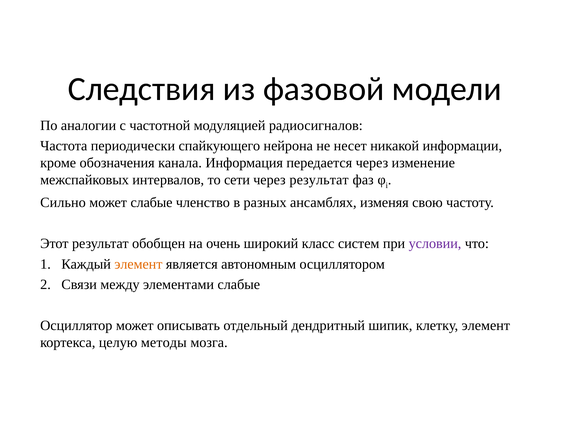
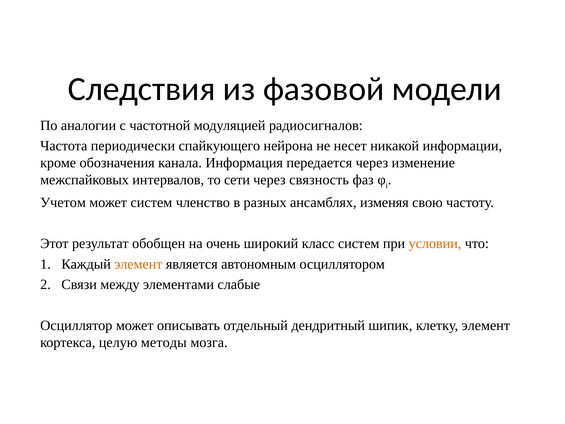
через результат: результат -> связность (319, 180)
Сильно: Сильно -> Учетом (63, 203)
может слабые: слабые -> систем (151, 203)
условии colour: purple -> orange (435, 243)
